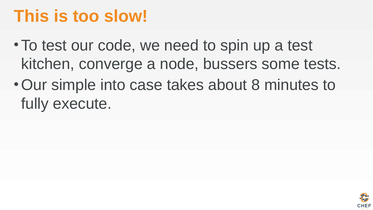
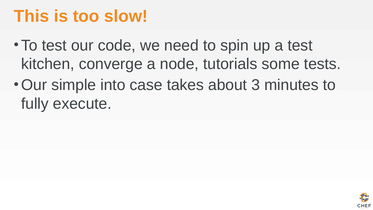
bussers: bussers -> tutorials (230, 64)
8: 8 -> 3 (256, 85)
